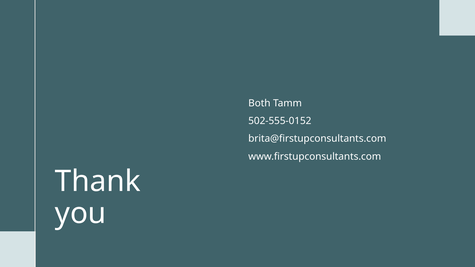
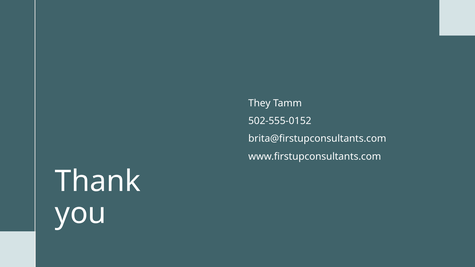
Both: Both -> They (259, 103)
